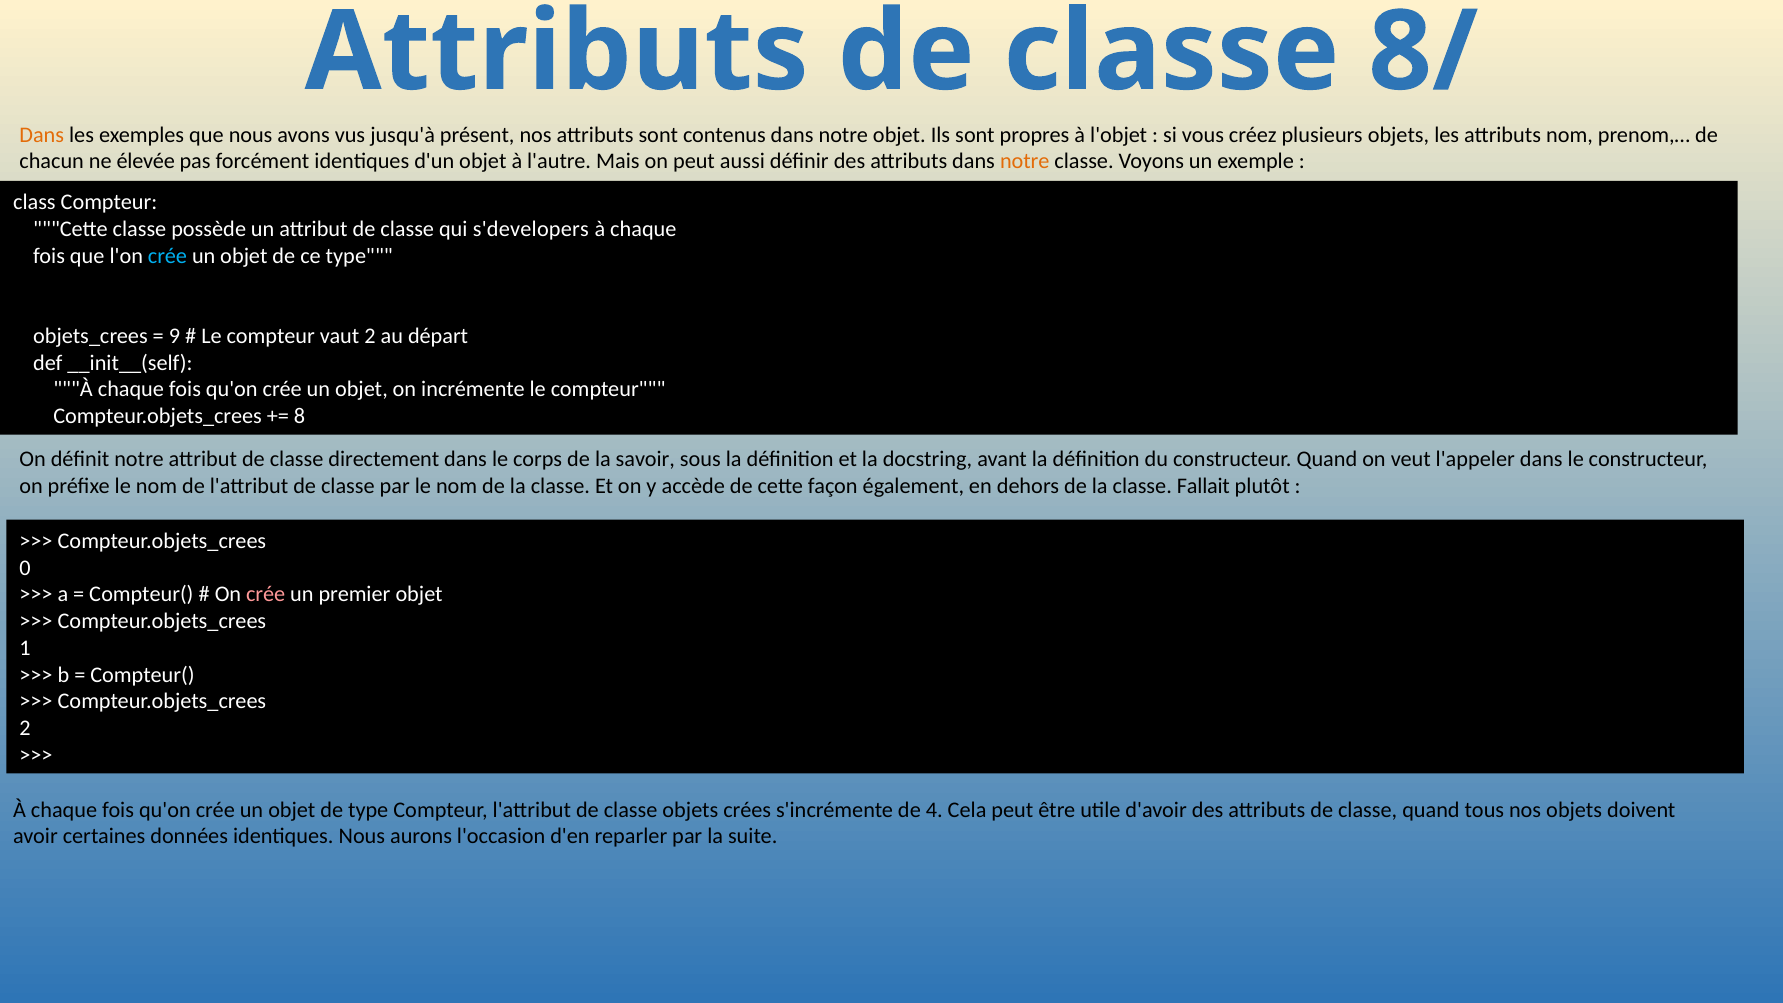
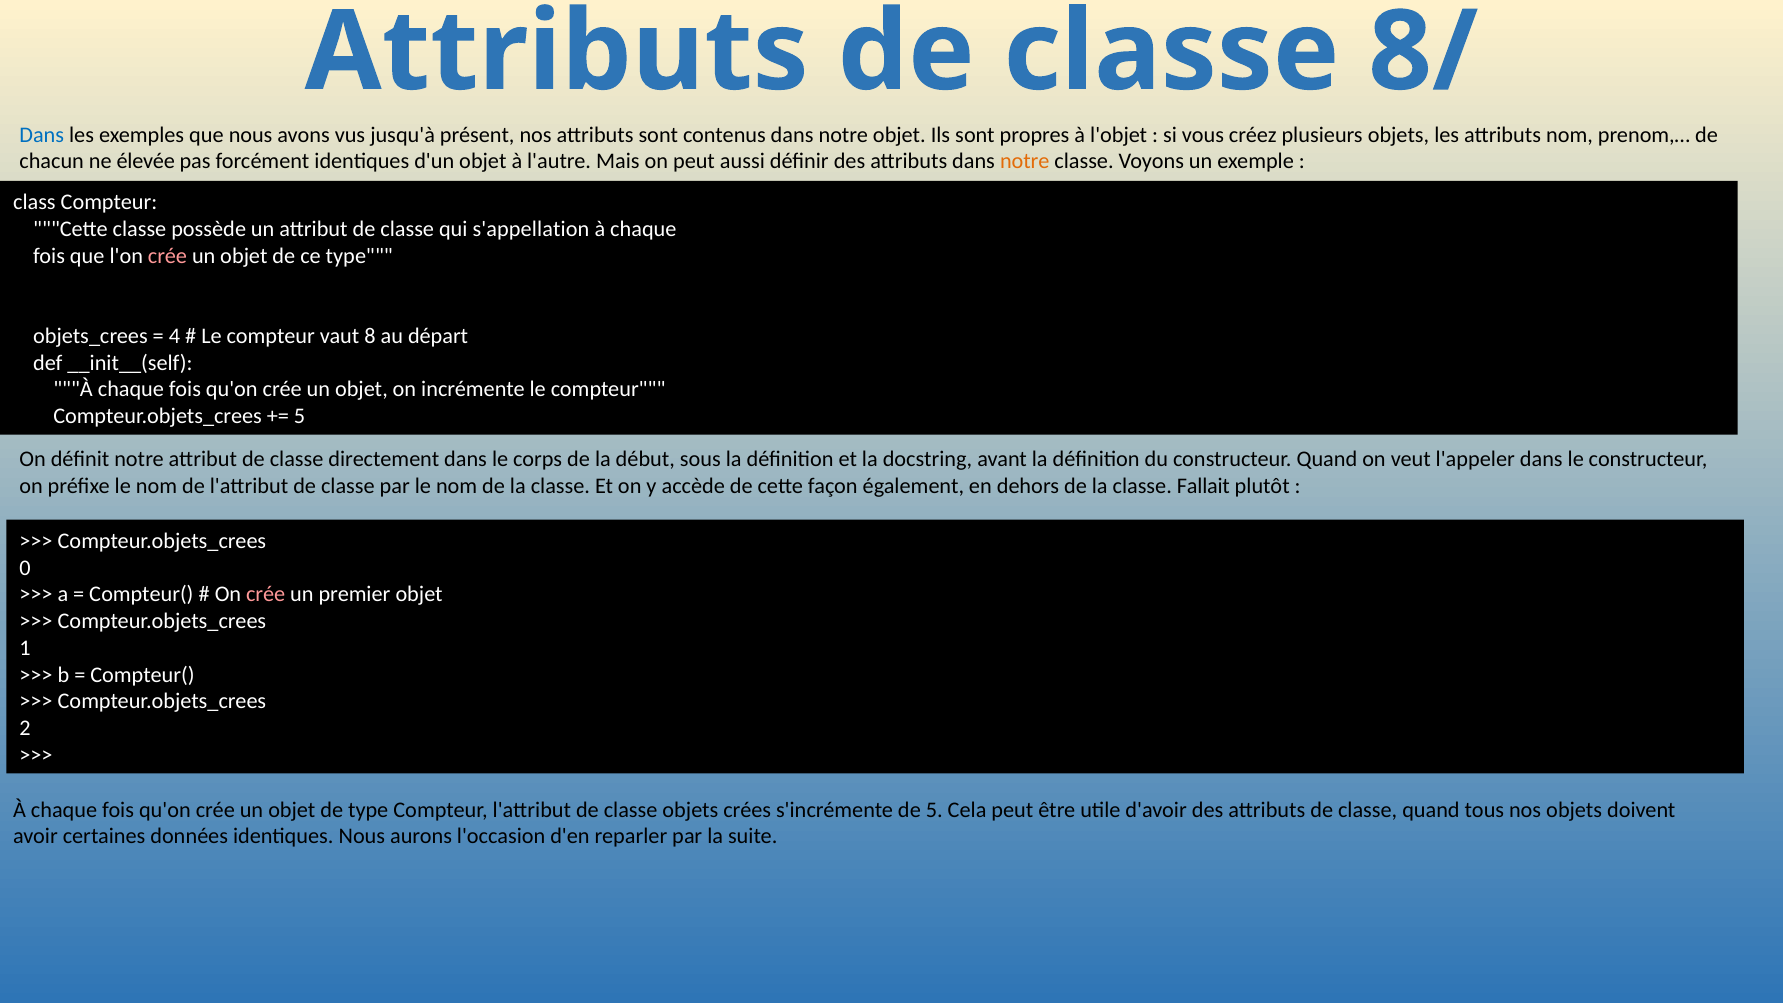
Dans colour: orange -> blue (42, 135)
s'developers: s'developers -> s'appellation (531, 229)
crée colour: light blue -> pink (167, 256)
9: 9 -> 4 (175, 336)
vaut 2: 2 -> 8 (370, 336)
8: 8 -> 5 (300, 416)
savoir: savoir -> début (645, 459)
de 4: 4 -> 5 (934, 810)
